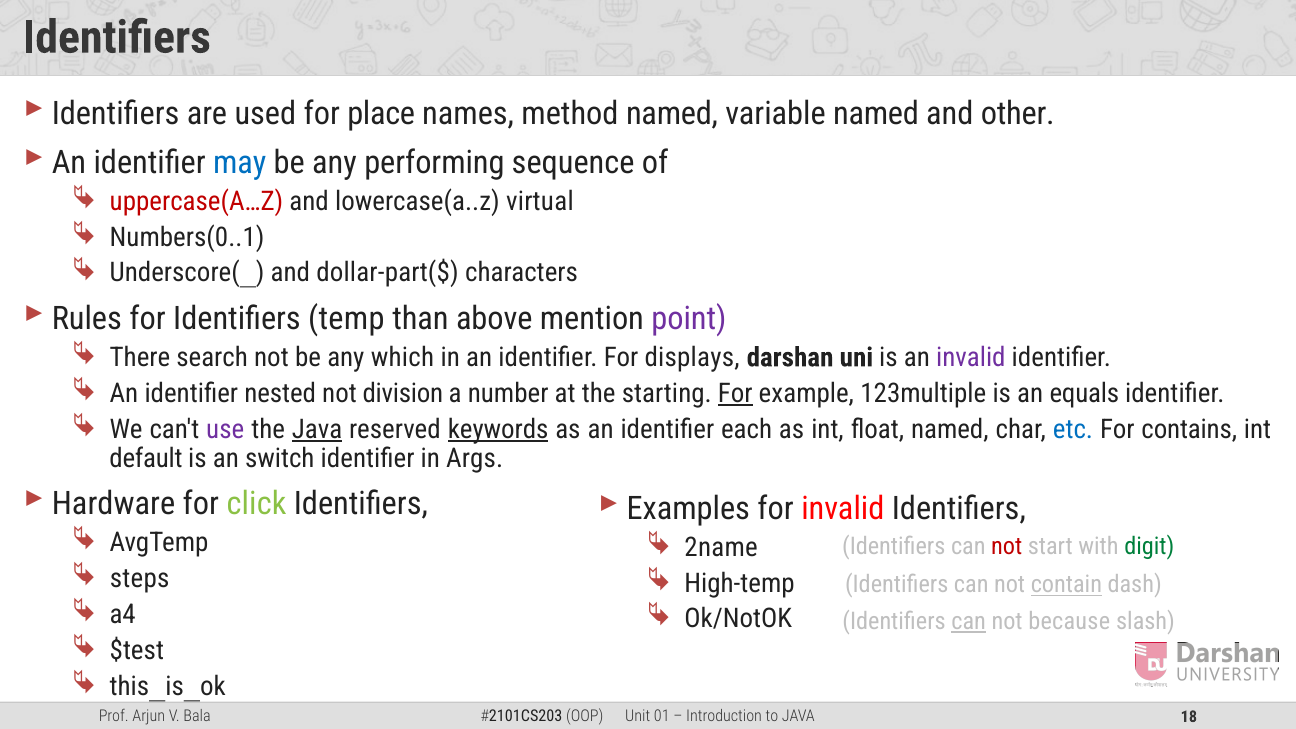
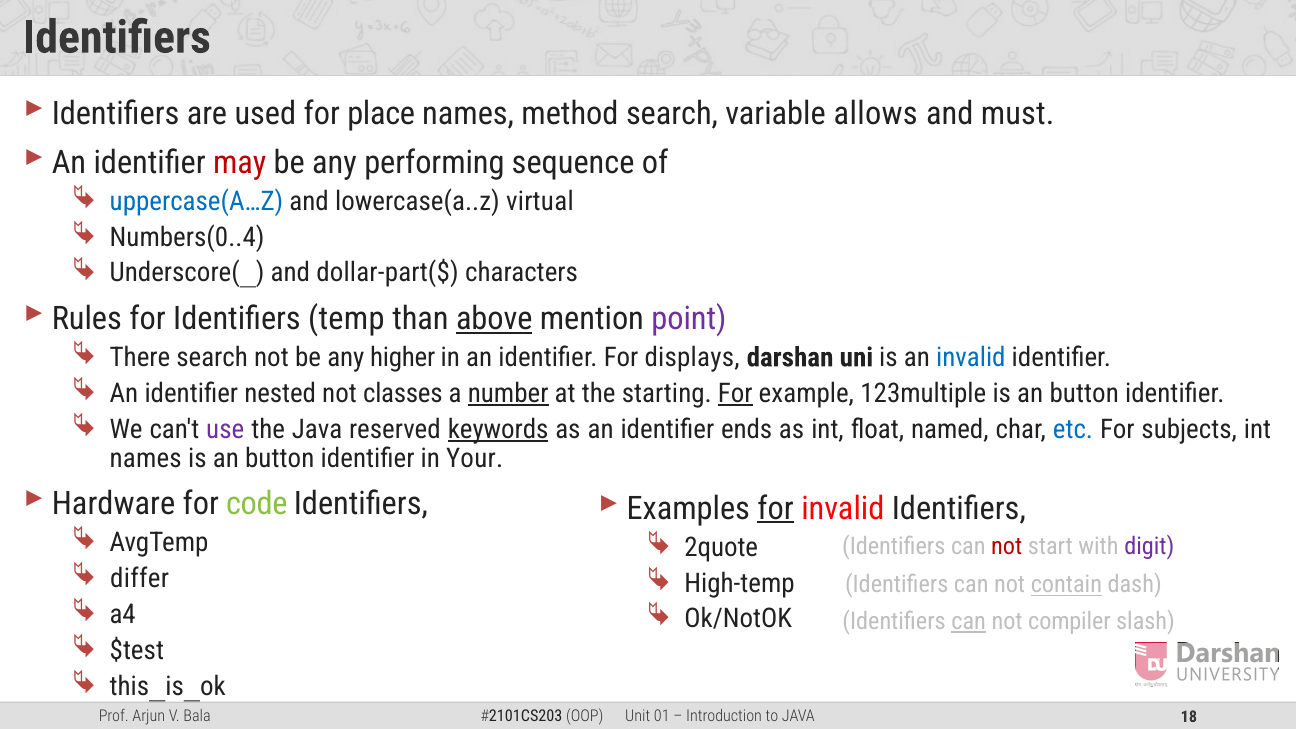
method named: named -> search (672, 114)
variable named: named -> allows (876, 114)
other: other -> must (1018, 114)
may colour: blue -> red (240, 162)
uppercase(A…Z colour: red -> blue (196, 201)
Numbers(0..1: Numbers(0..1 -> Numbers(0..4 (187, 237)
above underline: none -> present (494, 319)
which: which -> higher (403, 357)
invalid colour: purple -> blue (971, 357)
division: division -> classes (403, 393)
number underline: none -> present (508, 393)
equals: equals -> button (1084, 393)
Java underline: present -> none (317, 429)
each: each -> ends (747, 429)
contains: contains -> subjects (1189, 429)
default: default -> names (146, 458)
switch: switch -> button (280, 458)
Args: Args -> Your (475, 458)
click: click -> code (257, 504)
for underline: none -> present (776, 508)
2name: 2name -> 2quote (721, 547)
digit colour: green -> purple (1149, 546)
steps: steps -> differ (140, 579)
because: because -> compiler (1069, 621)
